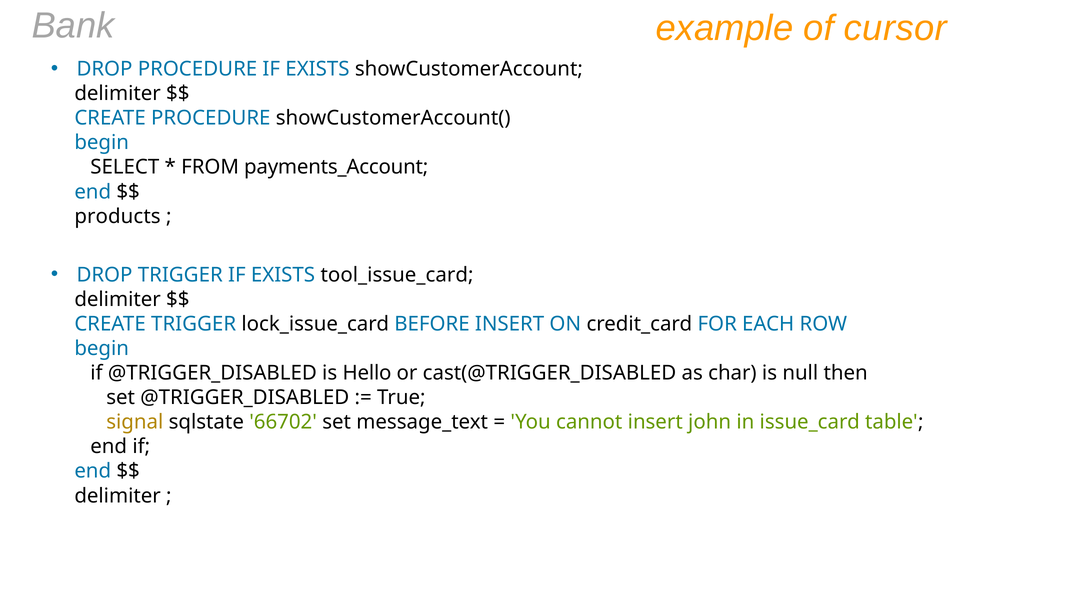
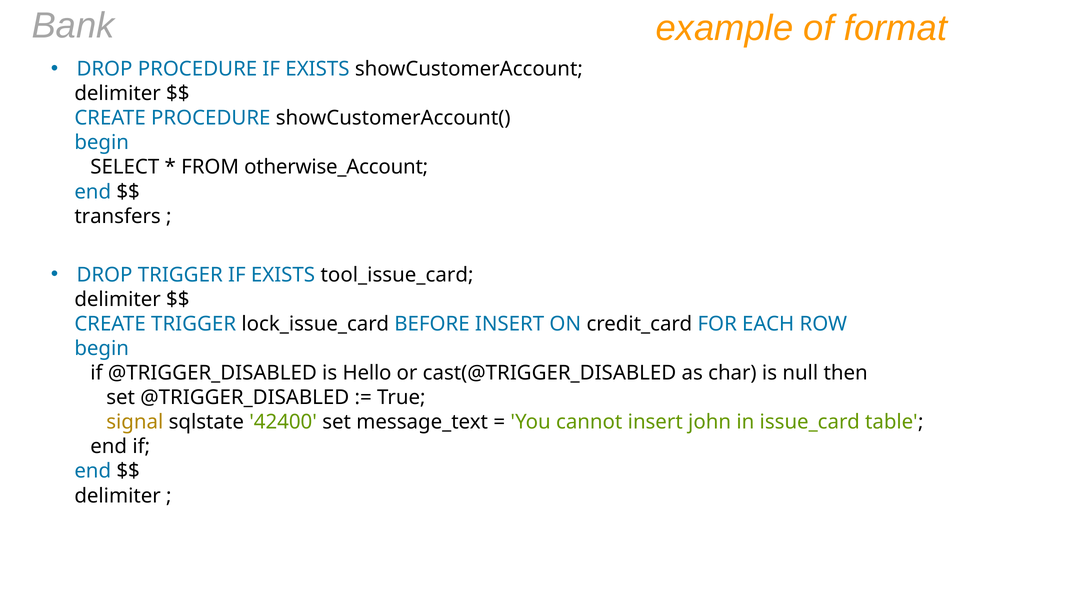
cursor: cursor -> format (896, 28)
payments_Account: payments_Account -> otherwise_Account (336, 167)
products: products -> transfers (118, 216)
66702: 66702 -> 42400 (283, 422)
